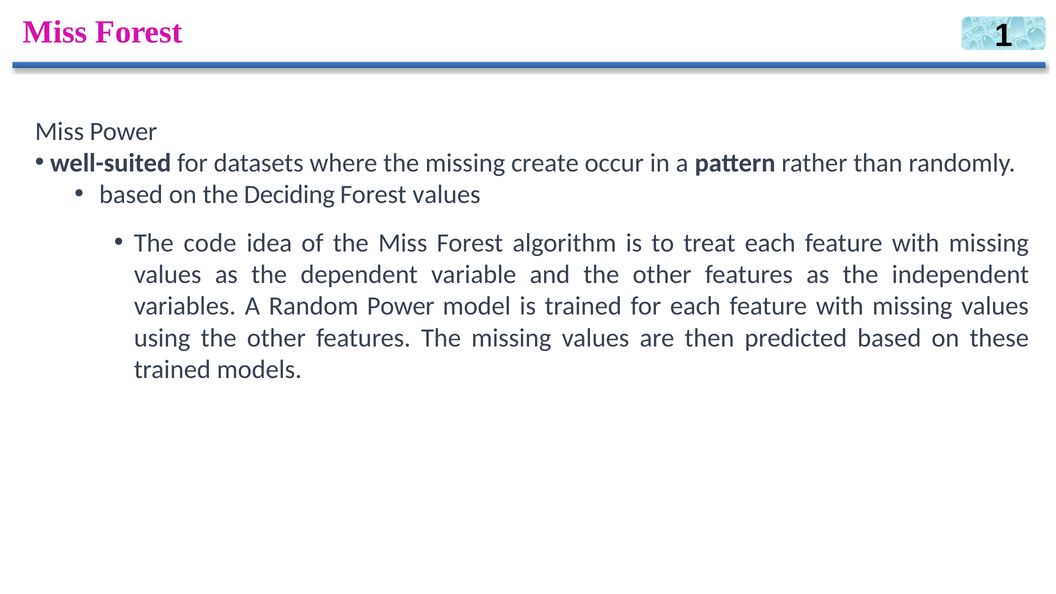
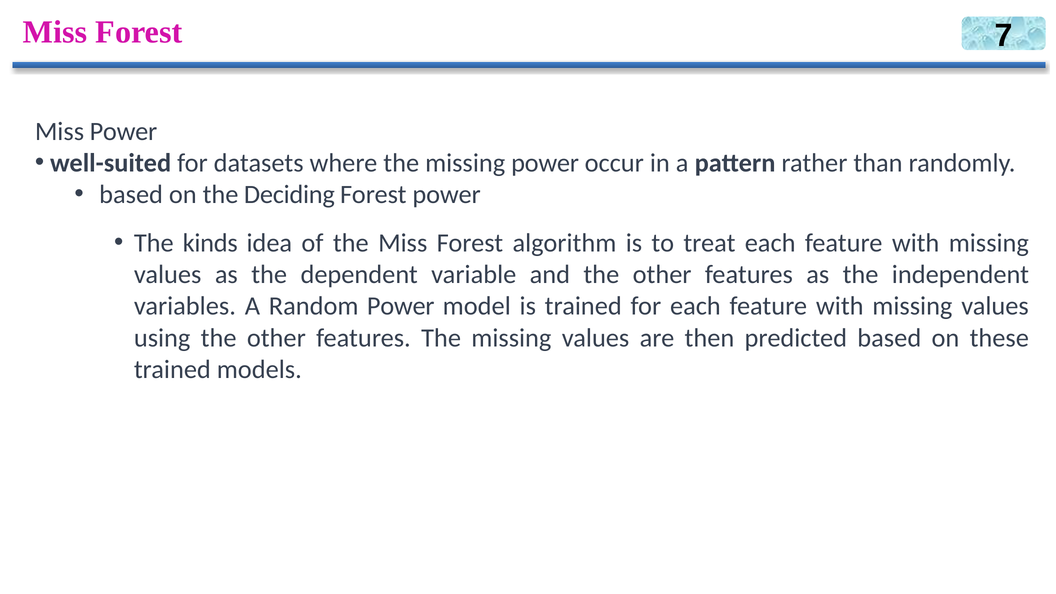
1: 1 -> 7 (1004, 36)
missing create: create -> power (545, 163)
Forest values: values -> power (447, 195)
code: code -> kinds (210, 243)
